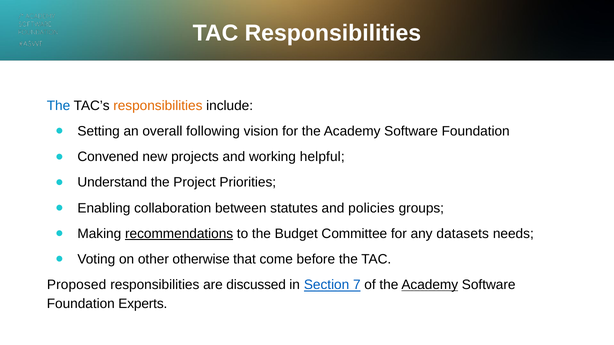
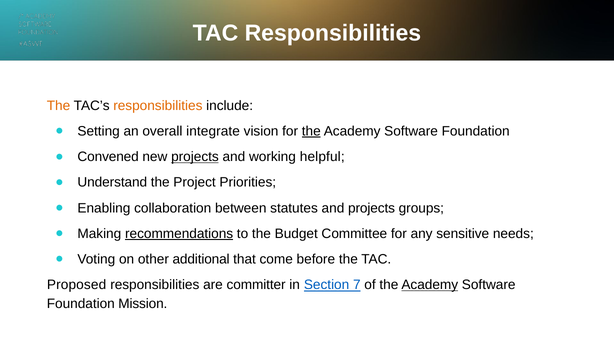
The colour: blue -> orange (59, 106)
following: following -> integrate (213, 131)
the underline: none -> present (311, 131)
projects underline: none -> present (195, 157)
and policies: policies -> projects (372, 208)
datasets: datasets -> sensitive (463, 234)
otherwise: otherwise -> additional (201, 260)
discussed: discussed -> committer (256, 285)
Experts: Experts -> Mission (143, 304)
